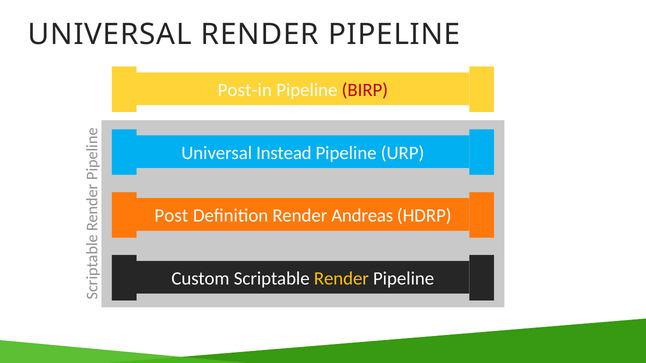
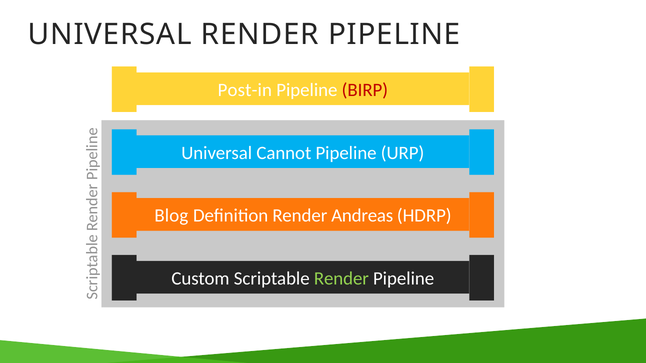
Instead: Instead -> Cannot (284, 153)
Post: Post -> Blog (171, 216)
Render colour: yellow -> light green (341, 279)
